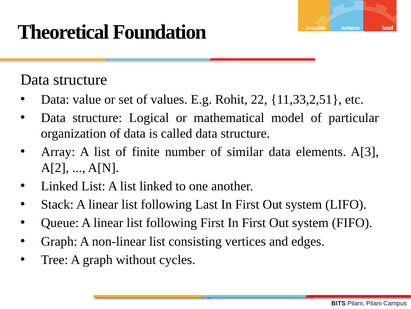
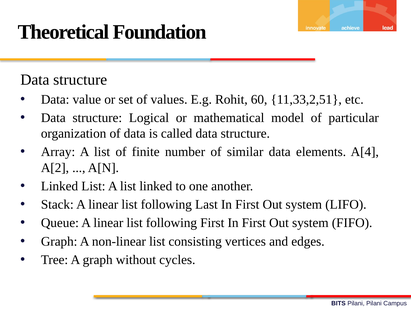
22: 22 -> 60 (259, 99)
A[3: A[3 -> A[4 (365, 152)
